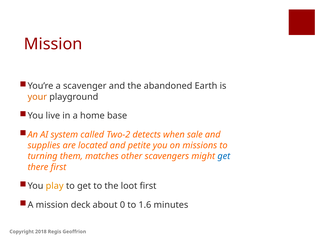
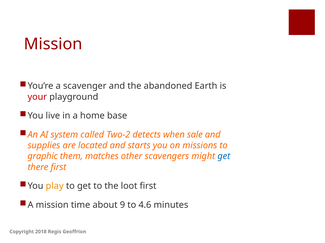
your colour: orange -> red (37, 97)
petite: petite -> starts (139, 146)
turning: turning -> graphic (43, 157)
deck: deck -> time (81, 206)
0: 0 -> 9 (122, 206)
1.6: 1.6 -> 4.6 (145, 206)
